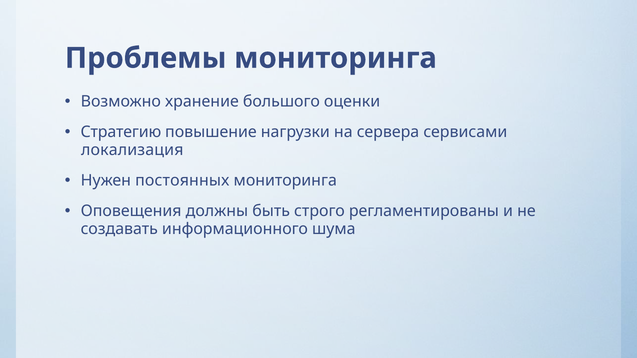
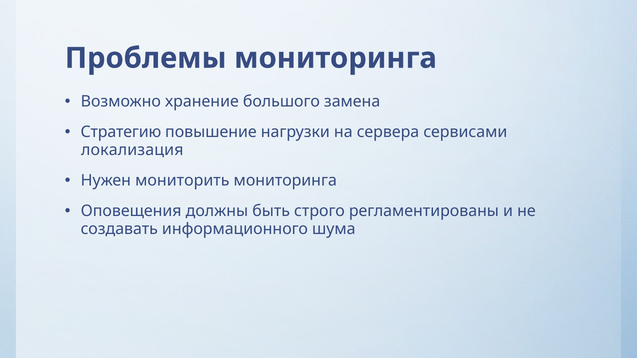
оценки: оценки -> замена (352, 101)
постоянных: постоянных -> мониторить (182, 181)
